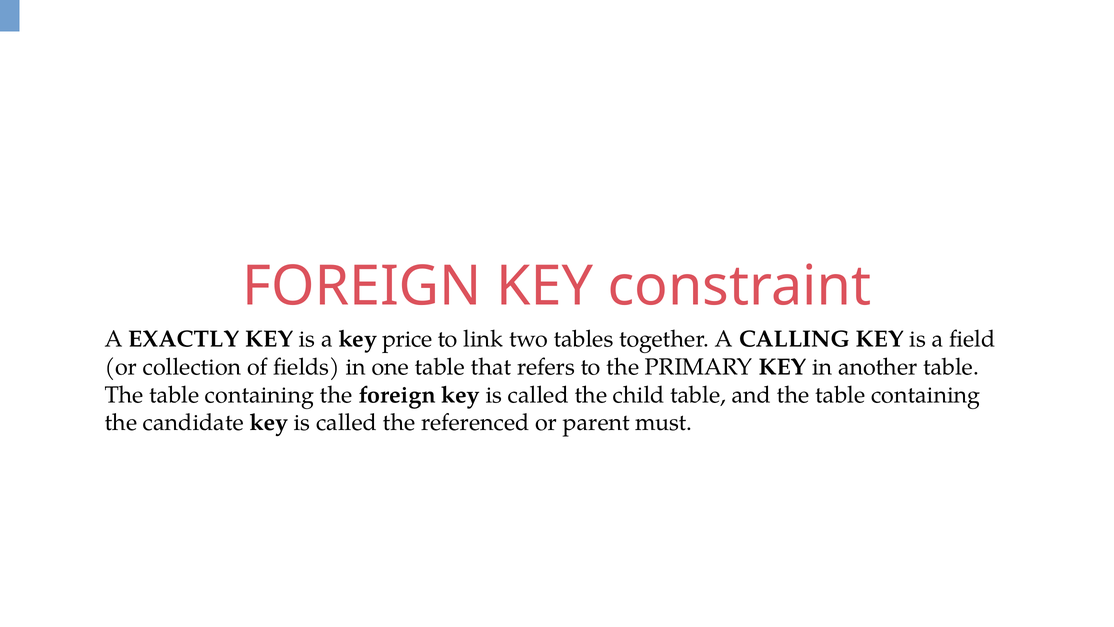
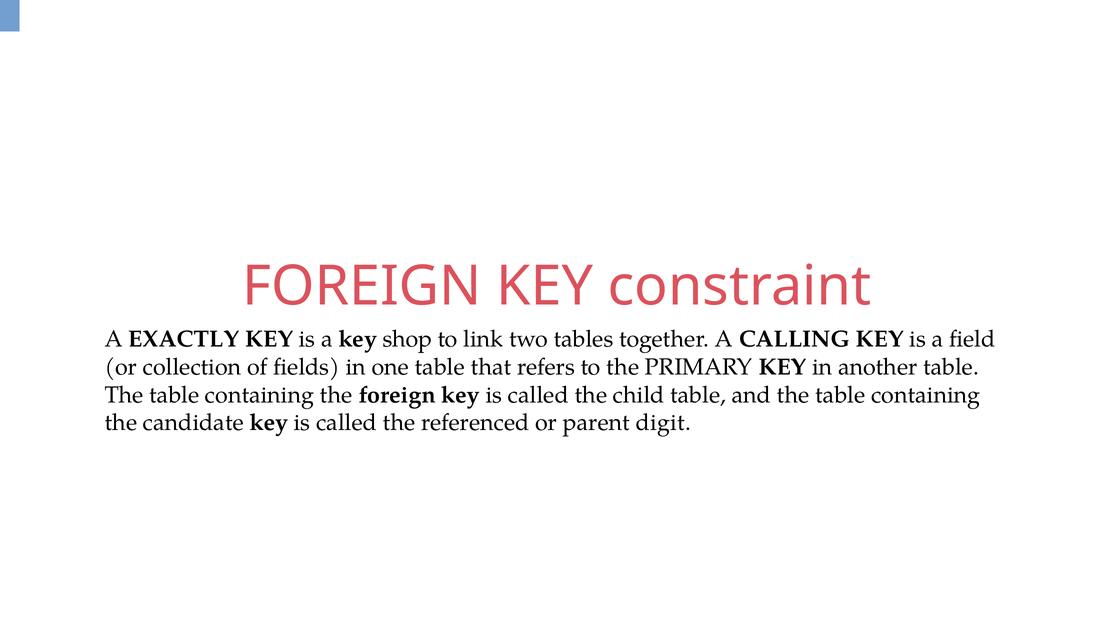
price: price -> shop (407, 339)
must: must -> digit (663, 423)
